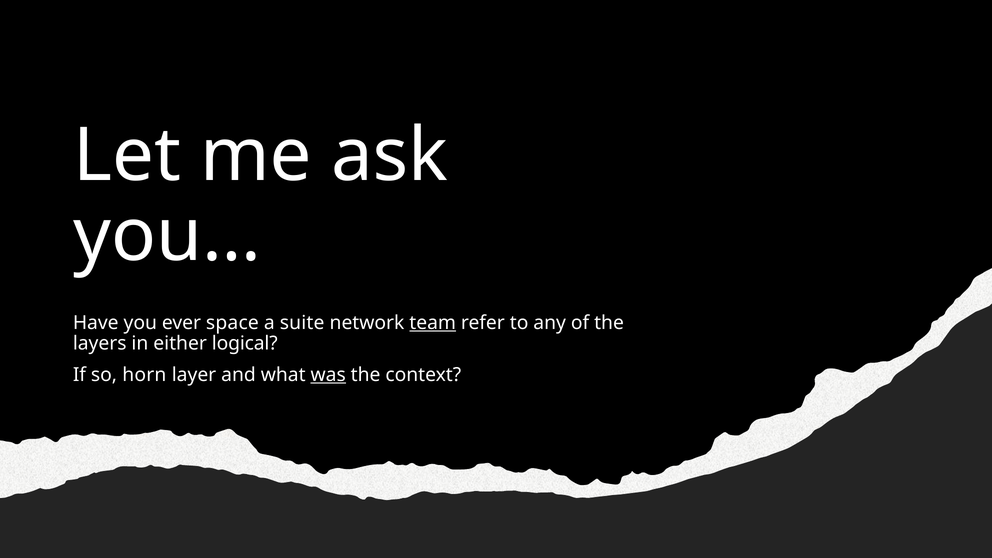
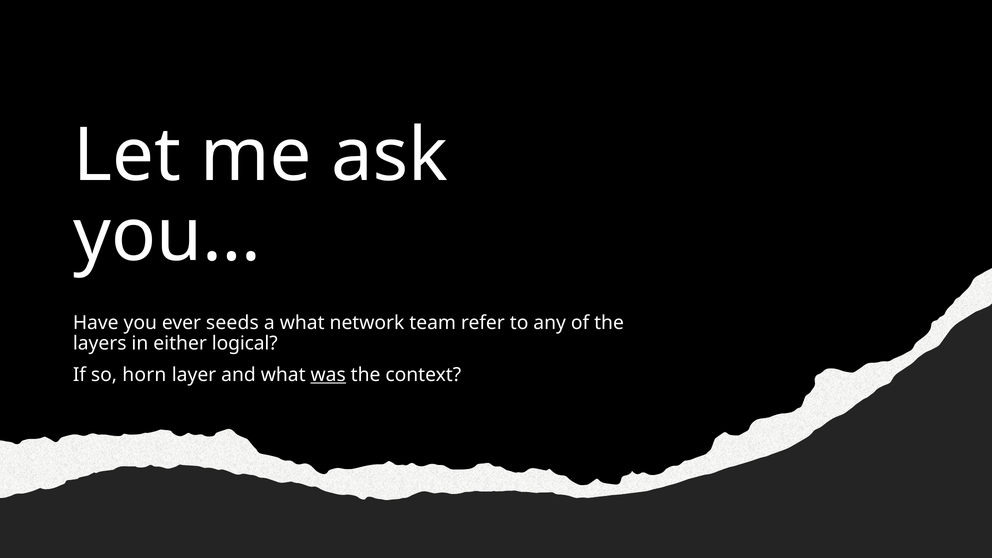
space: space -> seeds (232, 323)
a suite: suite -> what (302, 323)
team underline: present -> none (433, 323)
